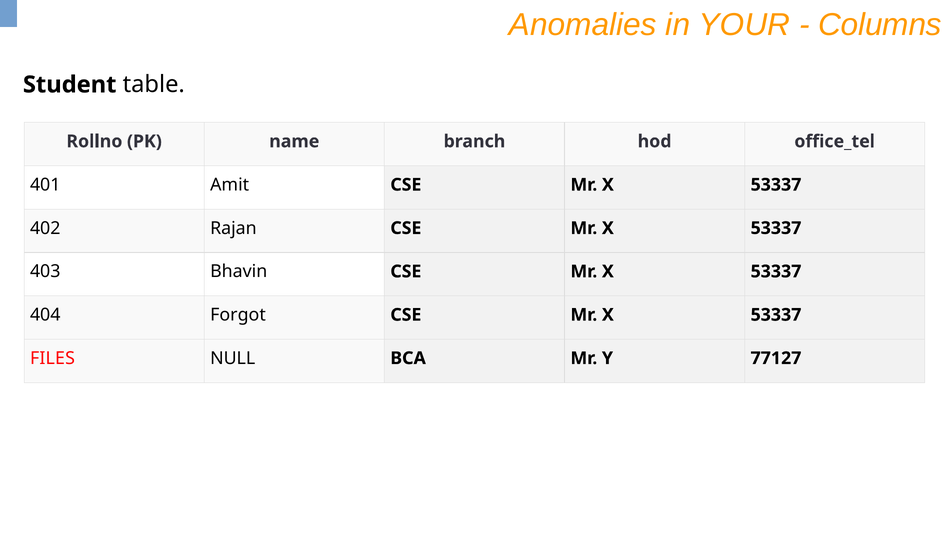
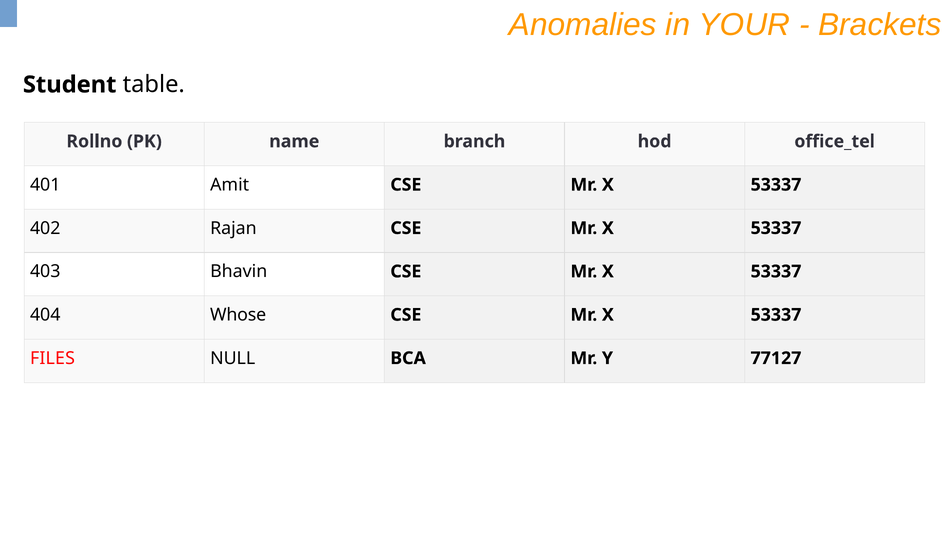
Columns: Columns -> Brackets (880, 25)
Forgot: Forgot -> Whose (238, 315)
